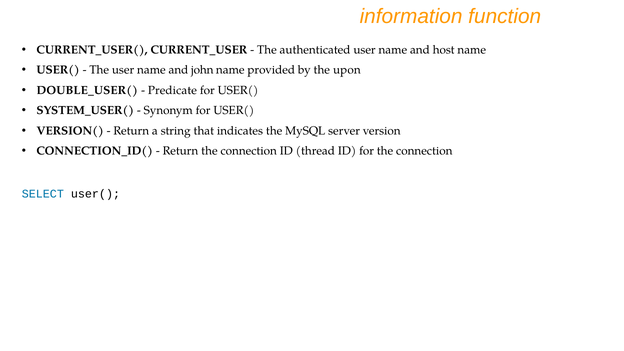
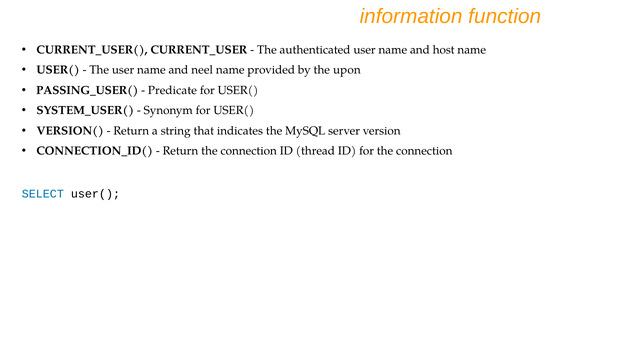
john: john -> neel (202, 70)
DOUBLE_USER(: DOUBLE_USER( -> PASSING_USER( (87, 90)
